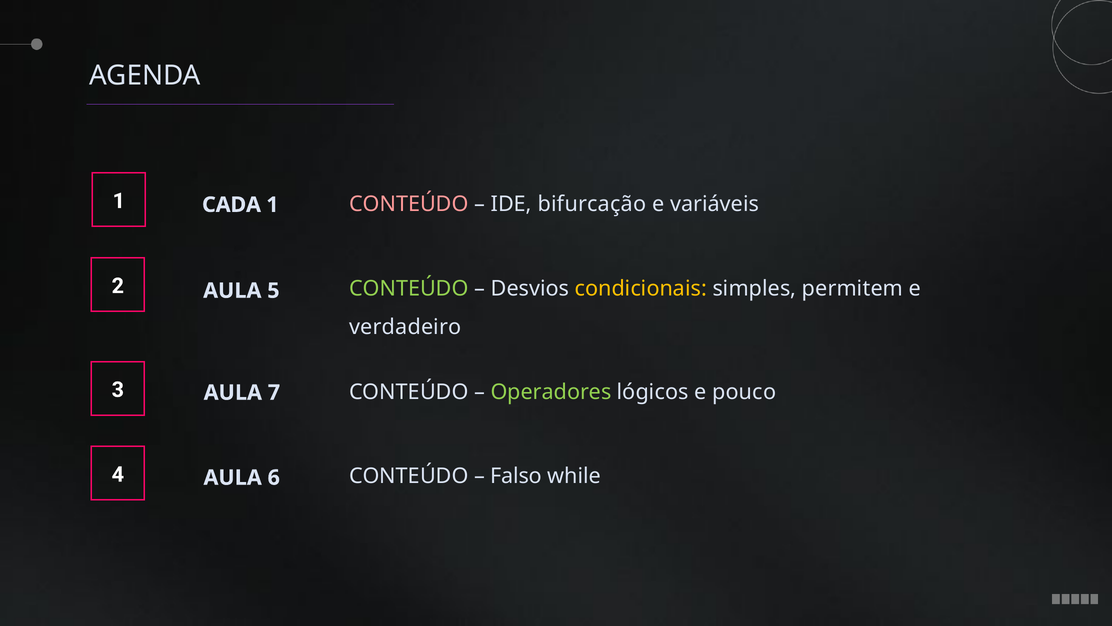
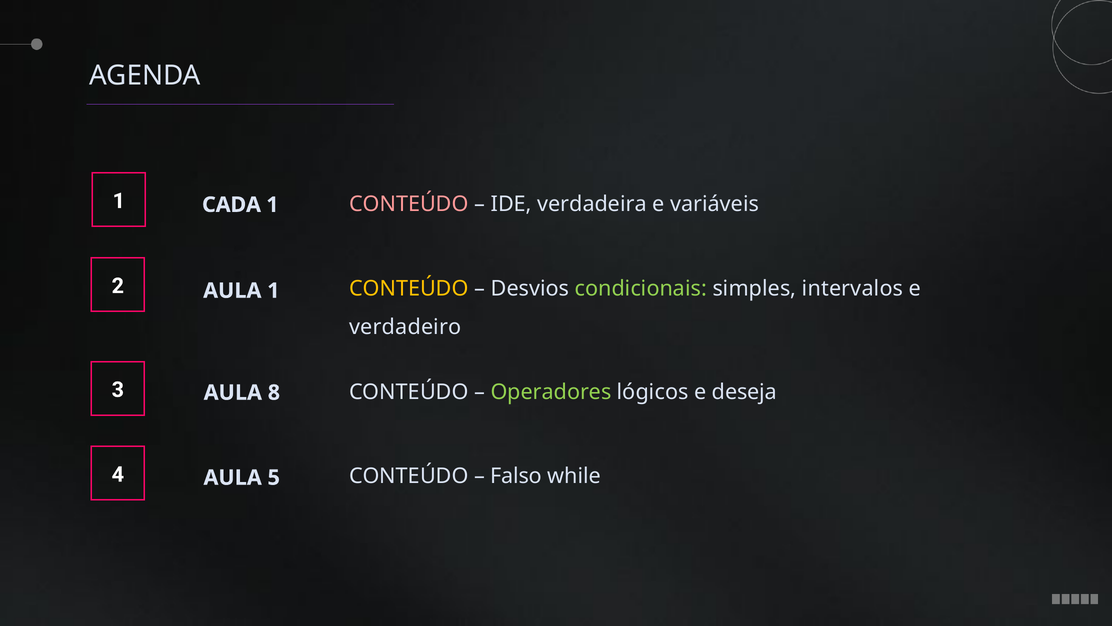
bifurcação: bifurcação -> verdadeira (592, 204)
CONTEÚDO colour: light green -> yellow (409, 288)
condicionais colour: yellow -> light green (641, 288)
permitem: permitem -> intervalos (852, 288)
AULA 5: 5 -> 1 (273, 290)
pouco: pouco -> deseja (744, 392)
7: 7 -> 8 (274, 392)
6: 6 -> 5 (274, 477)
